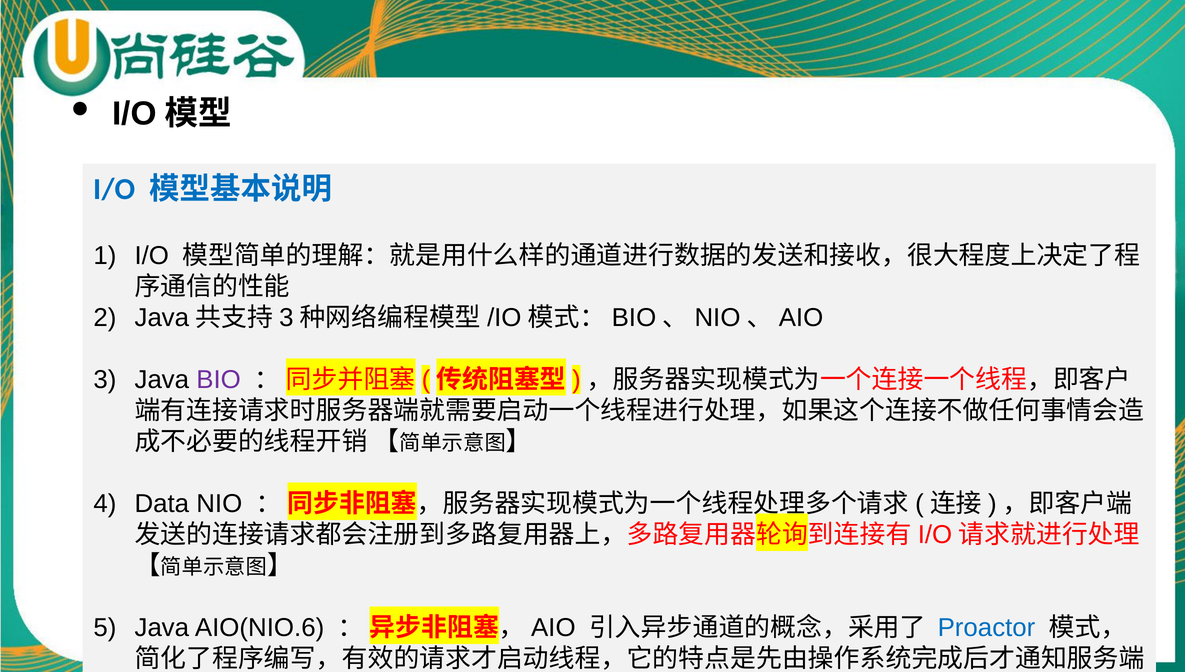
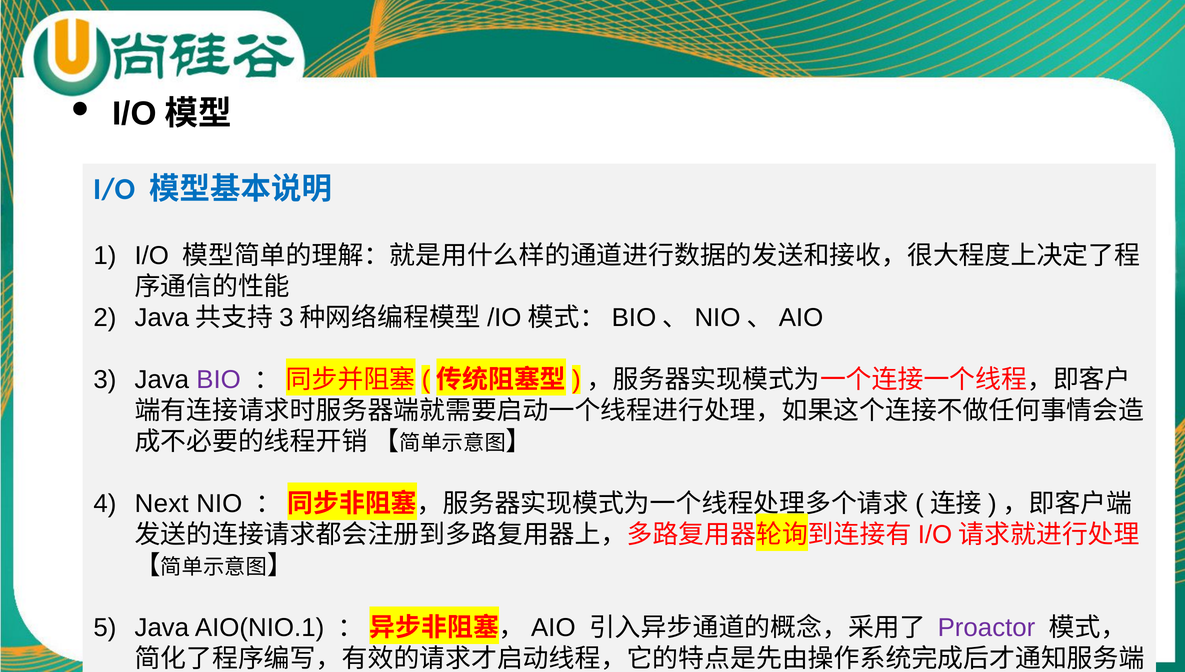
Data: Data -> Next (162, 504)
AIO(NIO.6: AIO(NIO.6 -> AIO(NIO.1 (260, 628)
Proactor colour: blue -> purple (986, 628)
